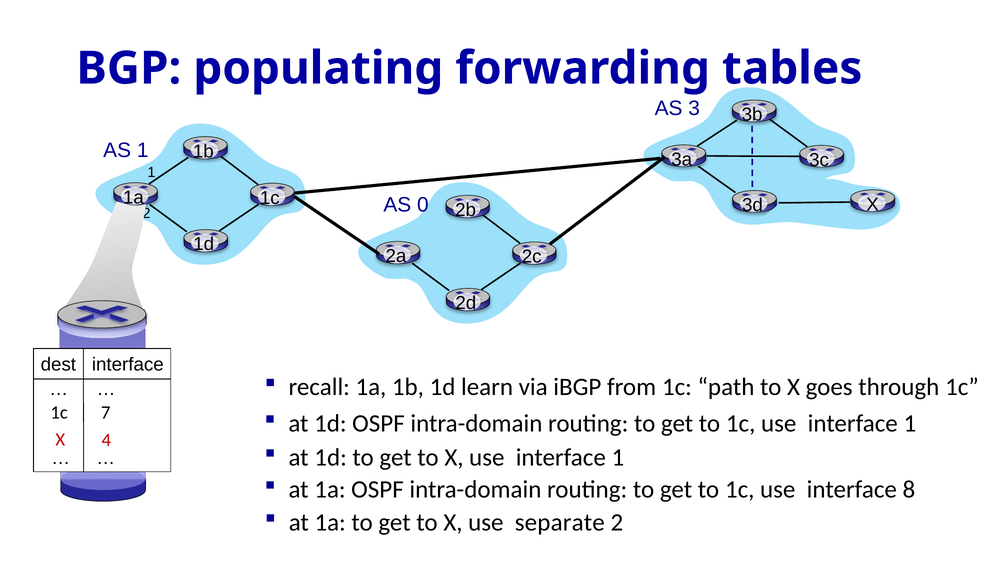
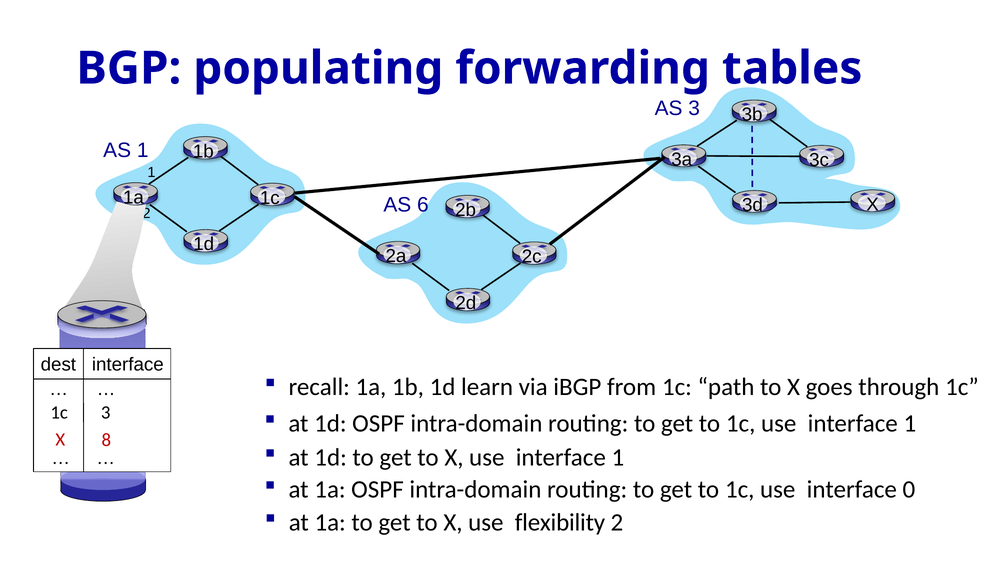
0: 0 -> 6 (423, 205)
1c 7: 7 -> 3 (106, 413)
4: 4 -> 8 (106, 440)
8: 8 -> 0 (909, 490)
separate: separate -> flexibility (560, 523)
